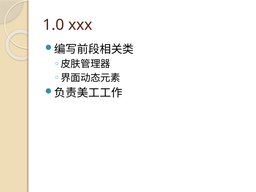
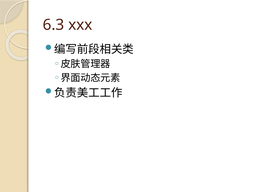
1.0: 1.0 -> 6.3 (53, 25)
